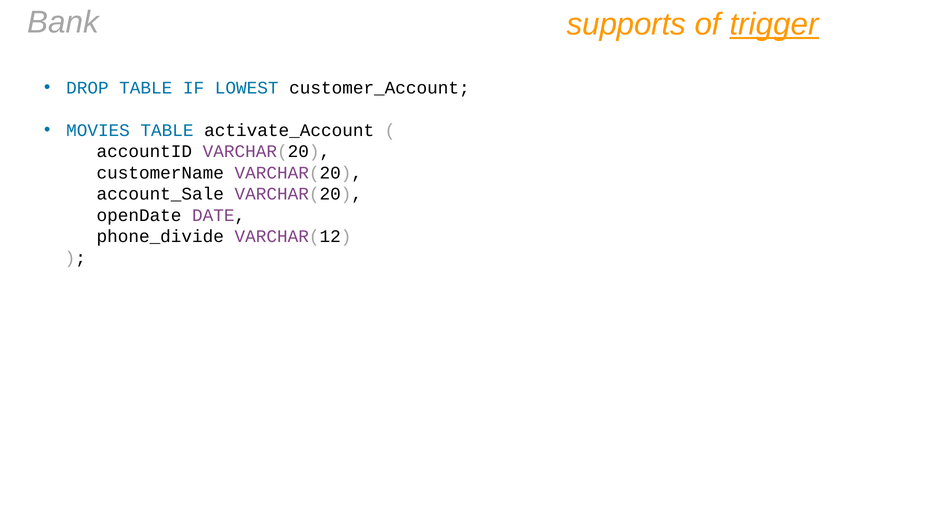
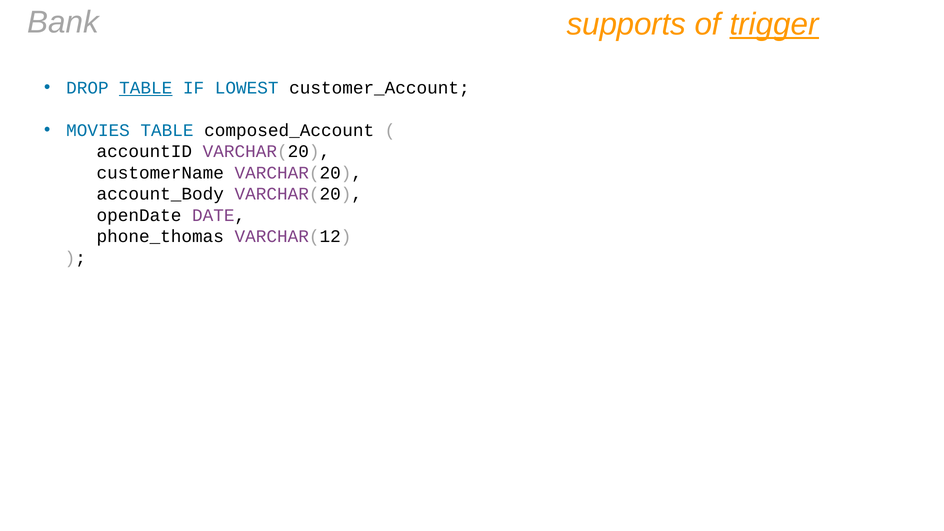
TABLE underline: none -> present (146, 88)
activate_Account: activate_Account -> composed_Account (289, 130)
account_Sale: account_Sale -> account_Body (160, 194)
phone_divide: phone_divide -> phone_thomas (160, 236)
